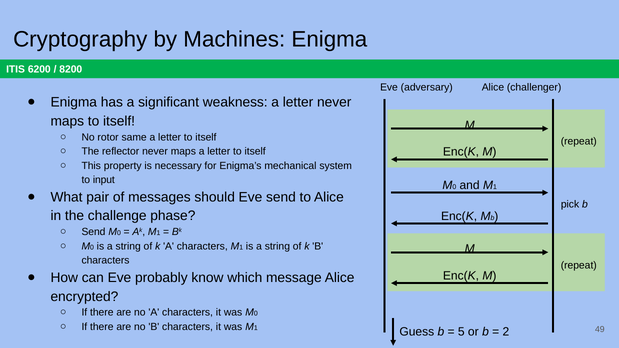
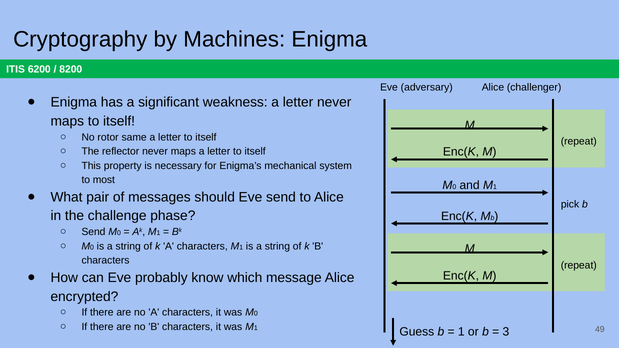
input: input -> most (104, 180)
5: 5 -> 1 (461, 332)
2: 2 -> 3 (506, 332)
